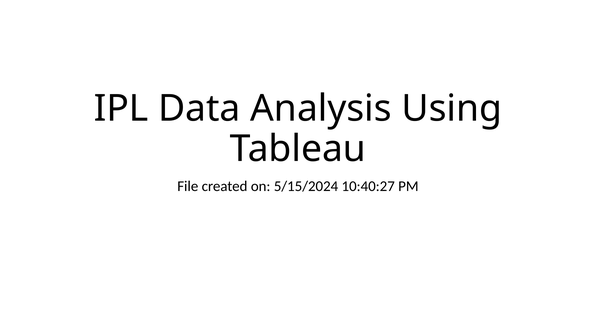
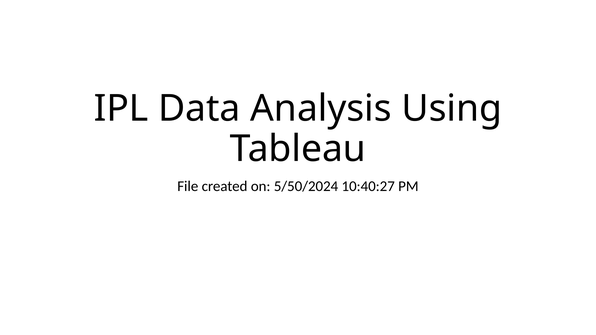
5/15/2024: 5/15/2024 -> 5/50/2024 (306, 186)
